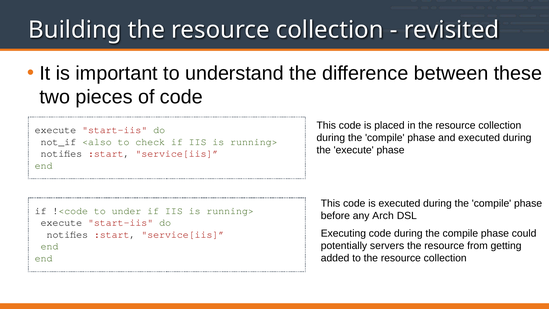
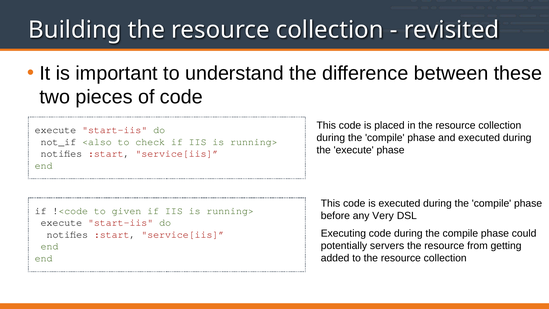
under: under -> given (126, 211)
Arch: Arch -> Very (383, 216)
